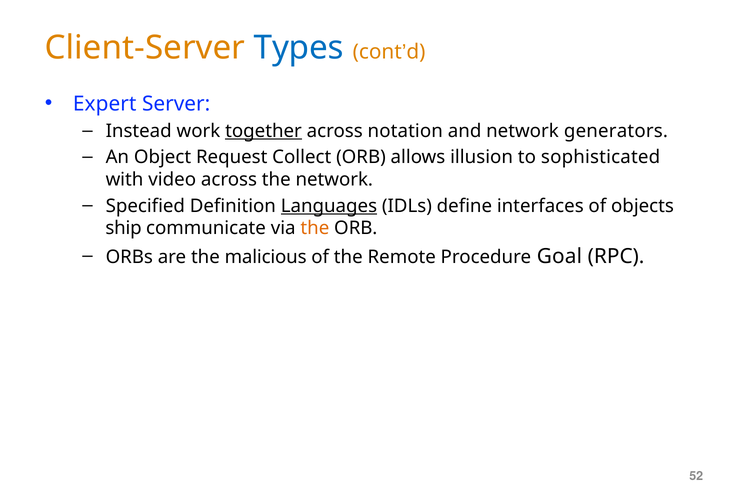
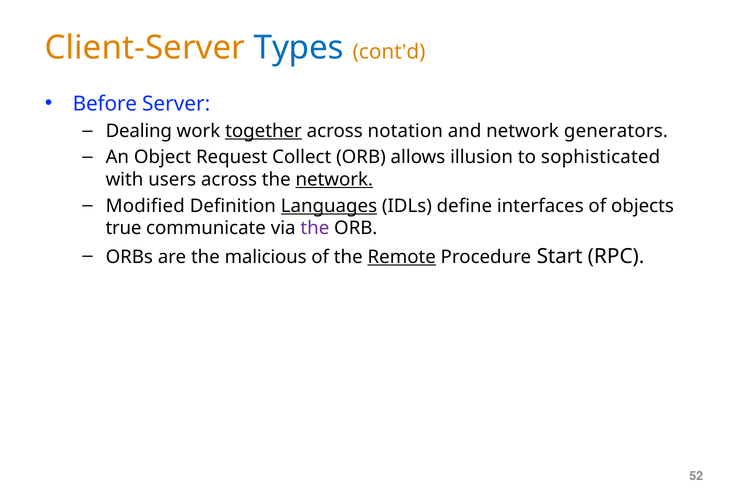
Expert: Expert -> Before (105, 104)
Instead: Instead -> Dealing (139, 131)
video: video -> users (172, 180)
network underline: none -> present (334, 180)
Specified: Specified -> Modified (145, 206)
ship: ship -> true (124, 228)
the colour: orange -> purple (315, 228)
Remote underline: none -> present (402, 257)
Goal: Goal -> Start (560, 256)
